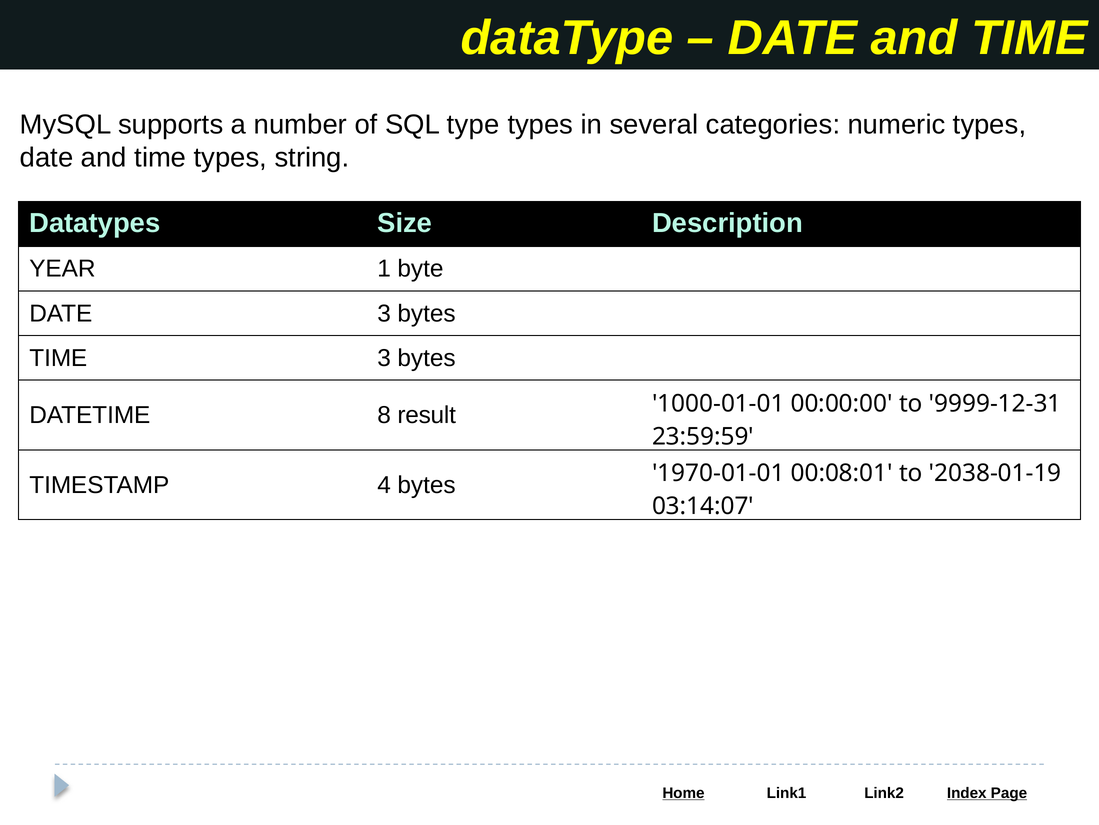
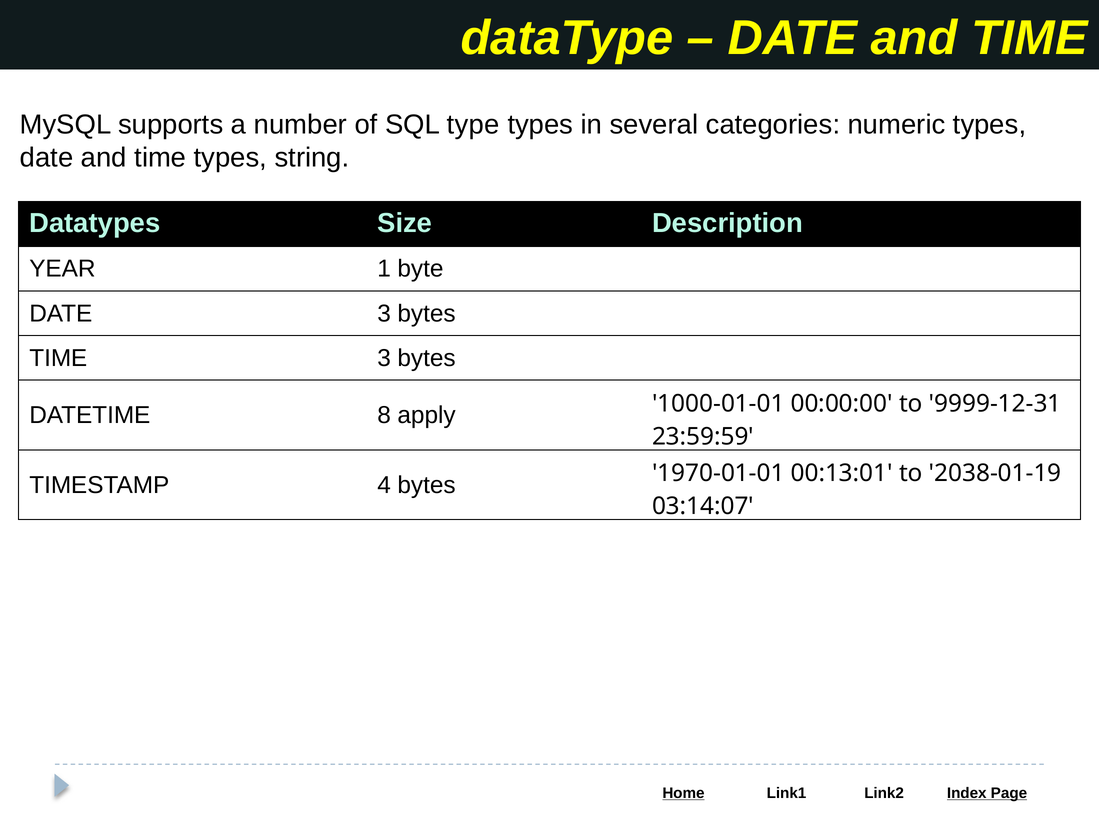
result: result -> apply (427, 415)
00:08:01: 00:08:01 -> 00:13:01 (842, 473)
